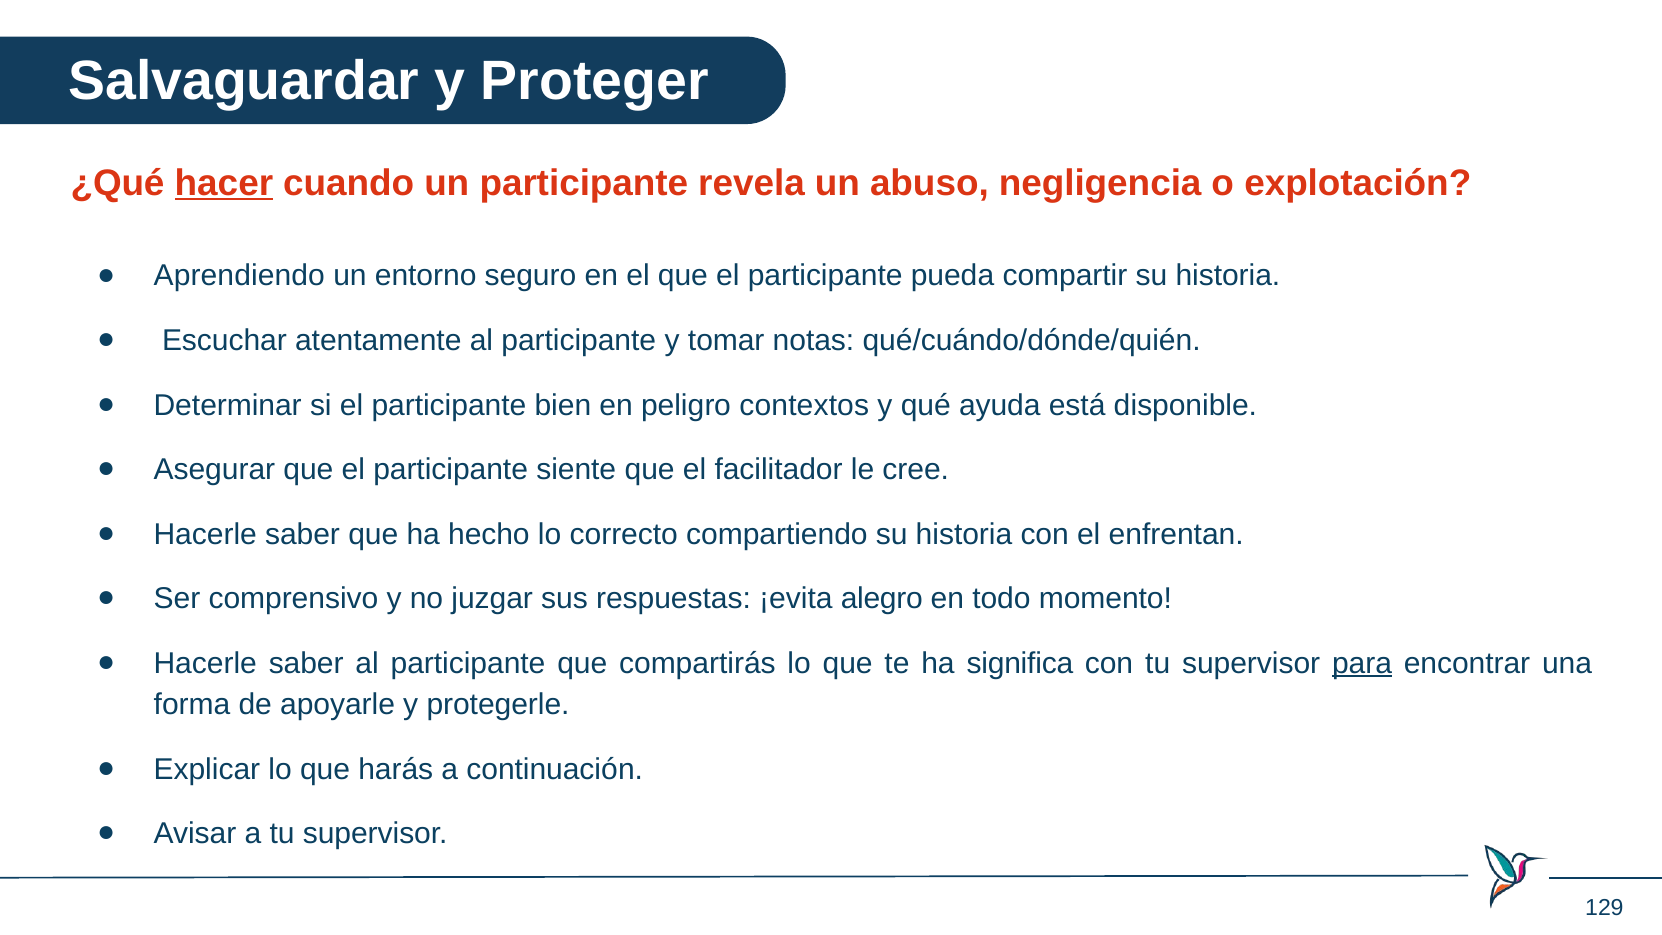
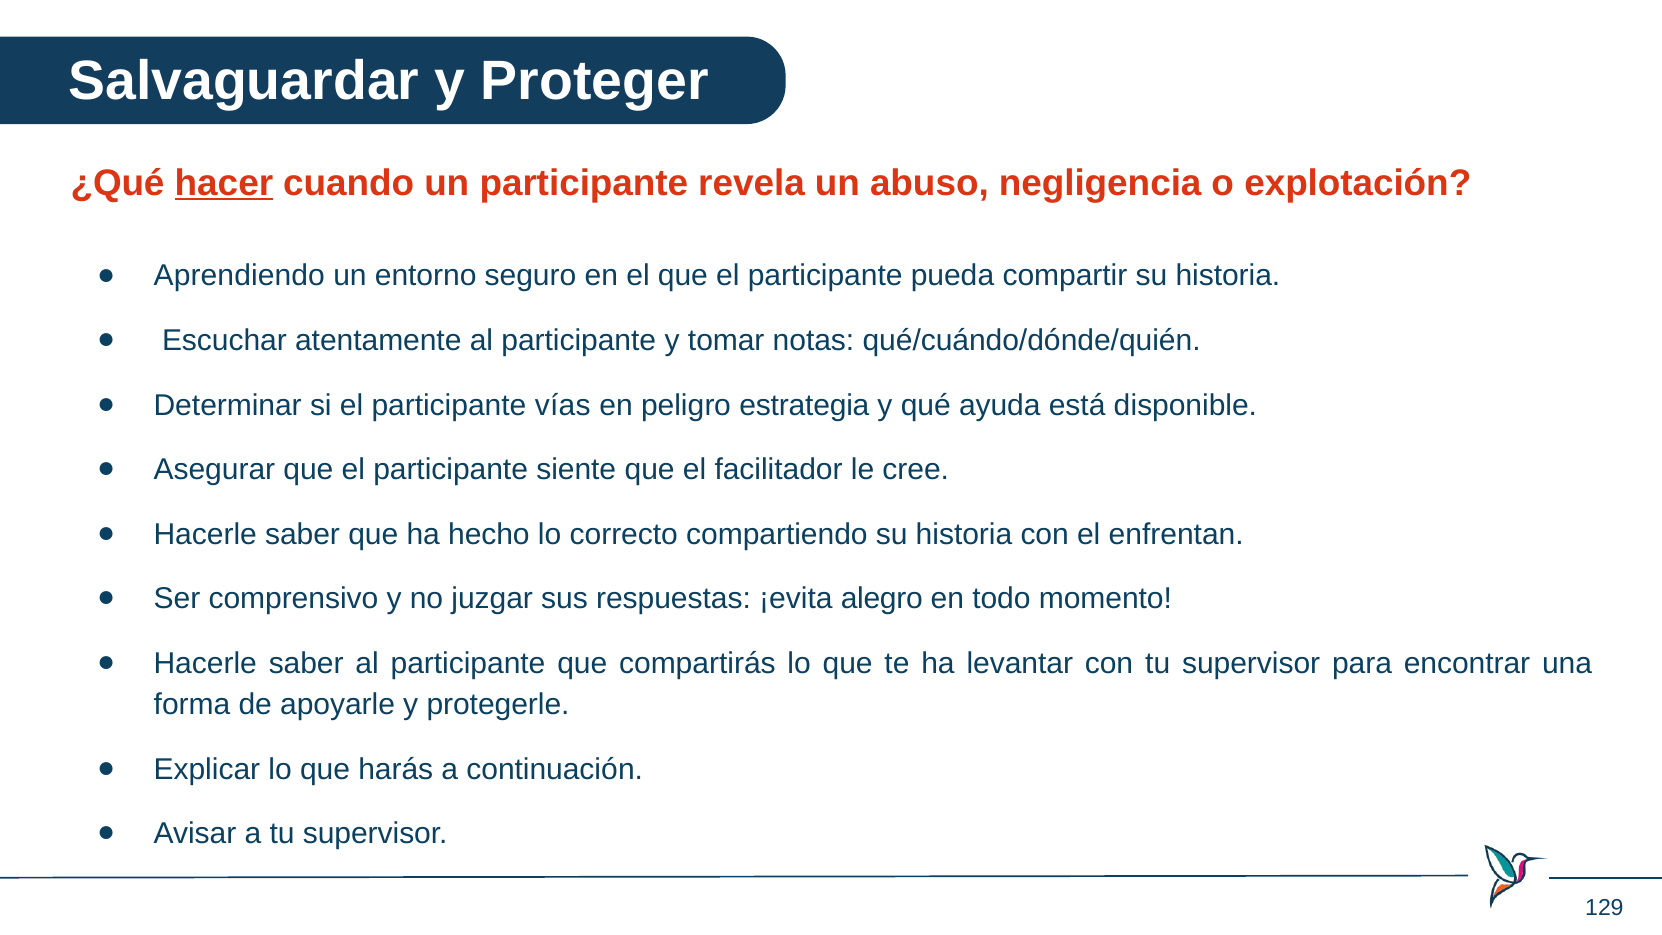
bien: bien -> vías (563, 405)
contextos: contextos -> estrategia (804, 405)
significa: significa -> levantar (1020, 663)
para underline: present -> none (1362, 663)
